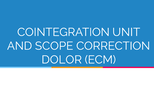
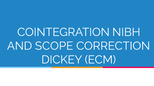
UNIT: UNIT -> NIBH (126, 32)
DOLOR: DOLOR -> DICKEY (62, 60)
